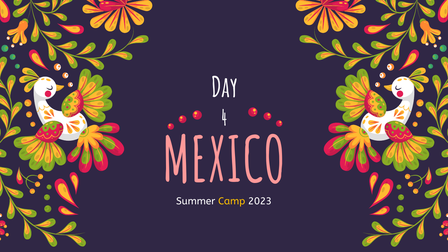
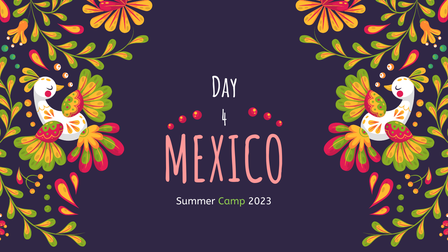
Camp colour: yellow -> light green (232, 201)
